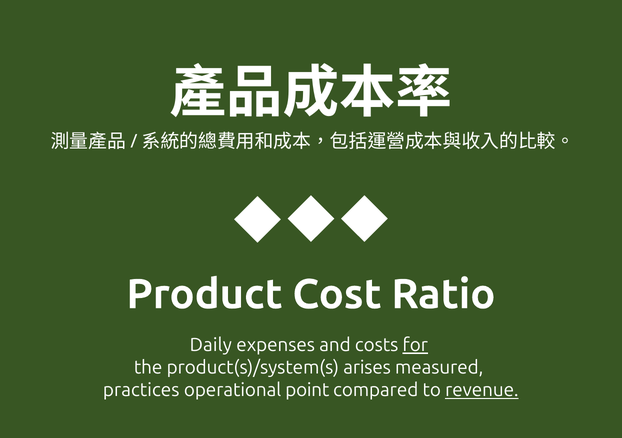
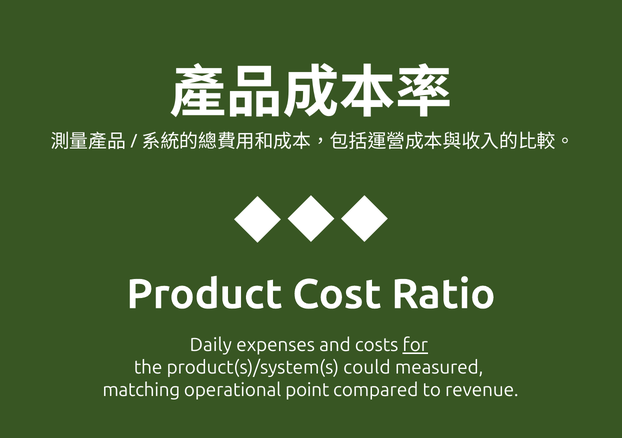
arises: arises -> could (367, 368)
practices: practices -> matching (141, 391)
revenue underline: present -> none (482, 391)
